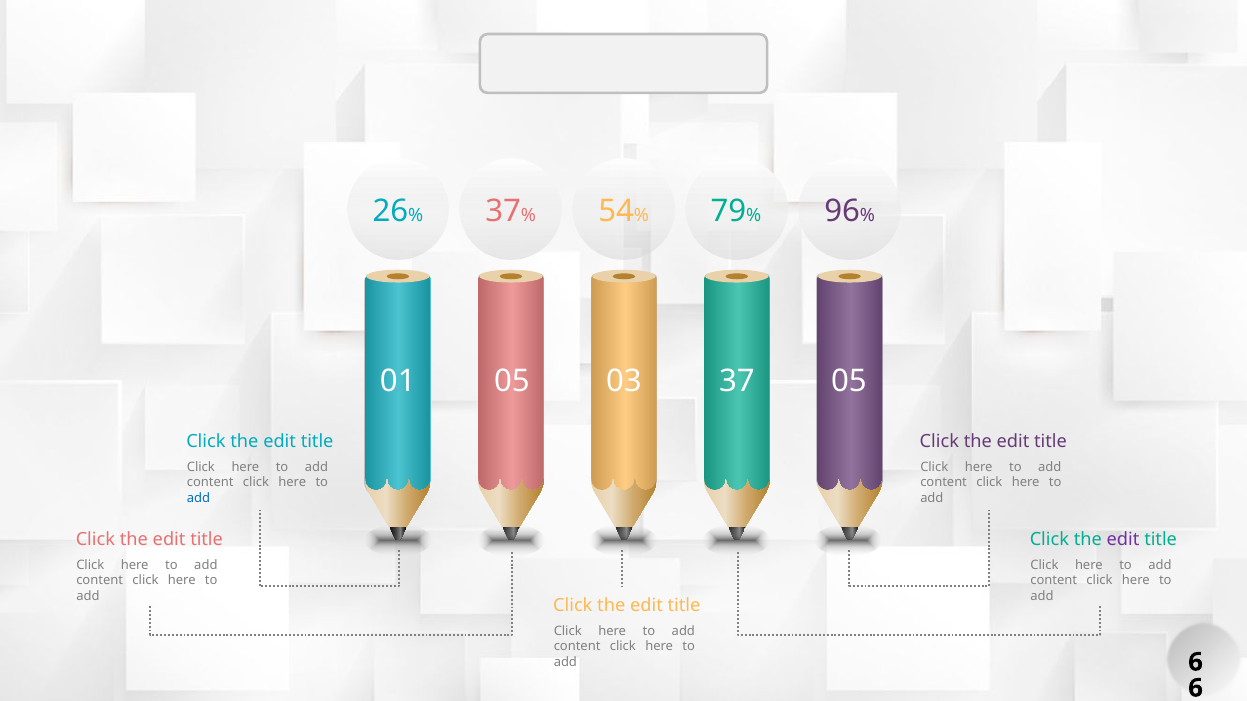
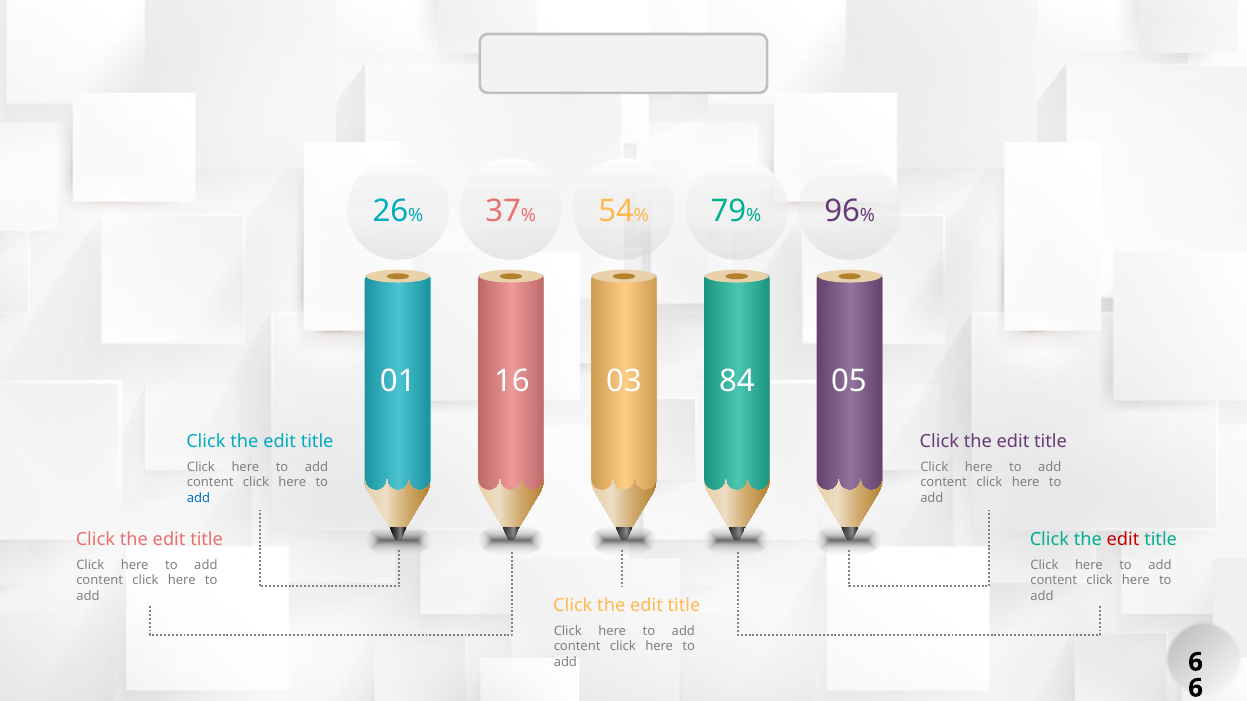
01 05: 05 -> 16 (512, 381)
03 37: 37 -> 84 (737, 381)
edit colour: purple -> red (1123, 540)
